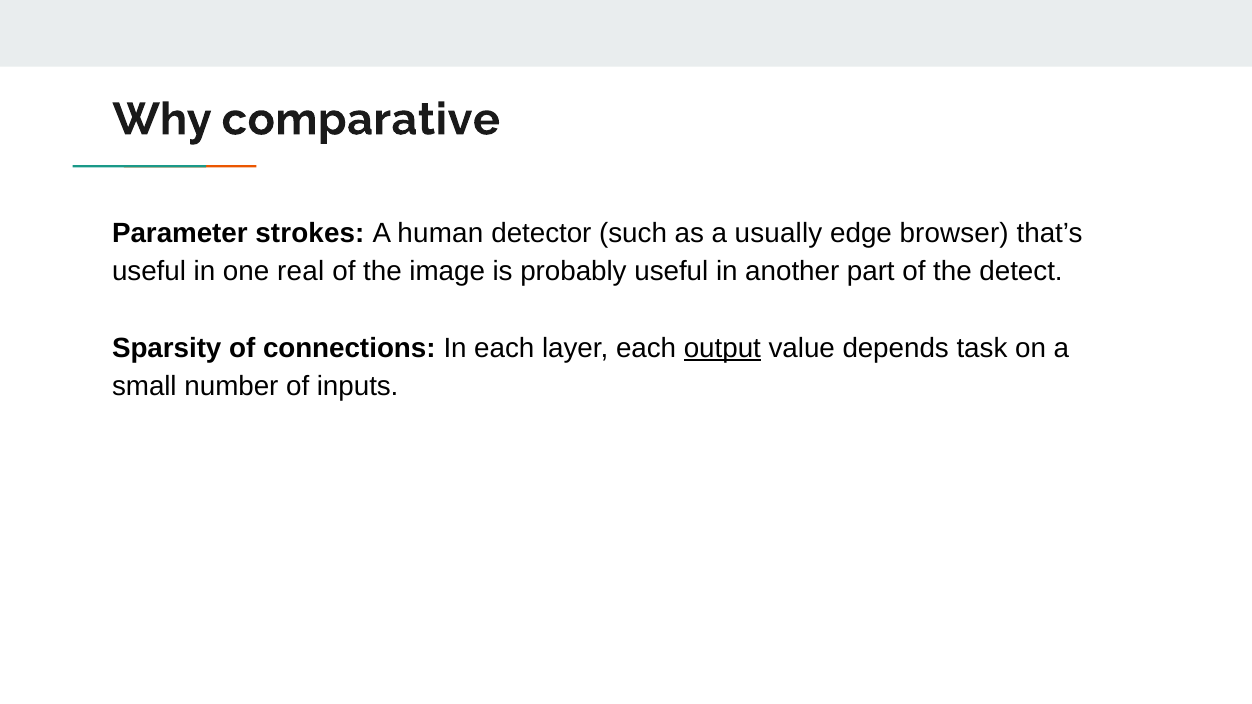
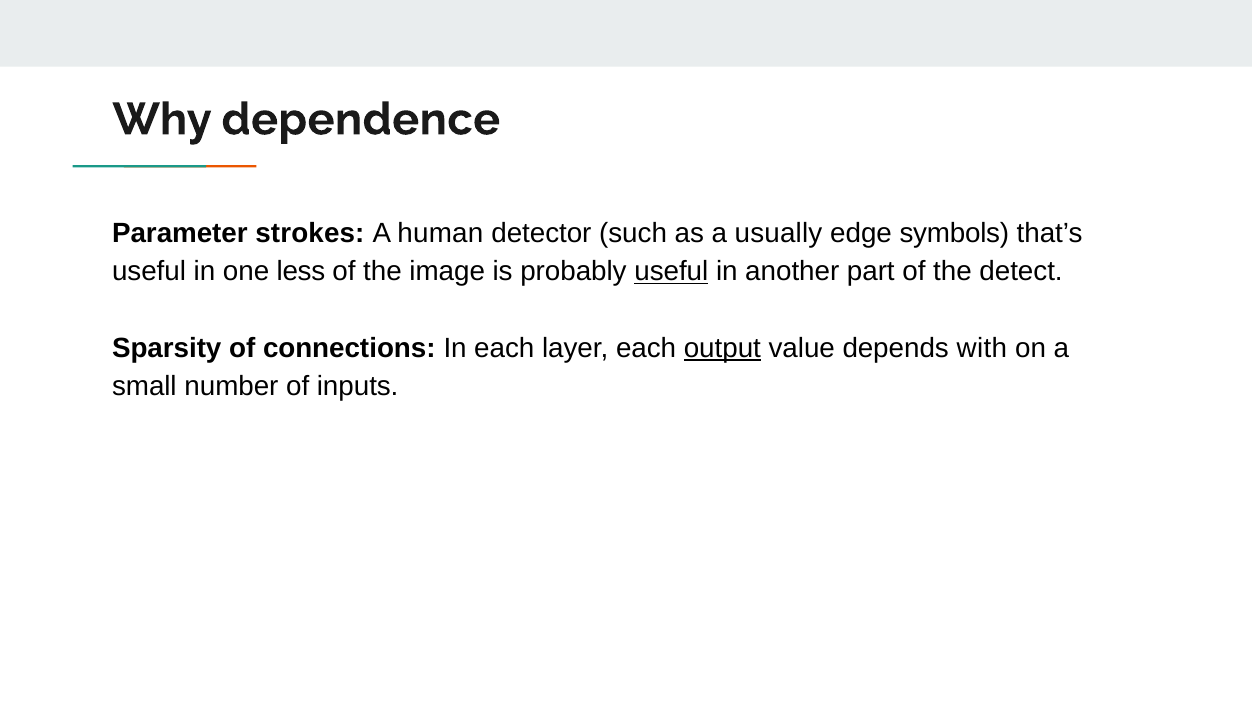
comparative: comparative -> dependence (361, 120)
browser: browser -> symbols (954, 233)
real: real -> less (301, 272)
useful underline: none -> present (671, 272)
task: task -> with (982, 348)
